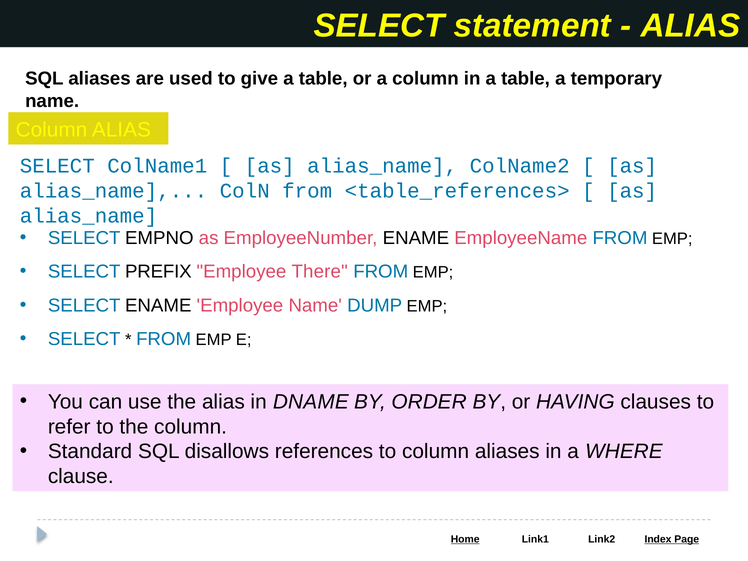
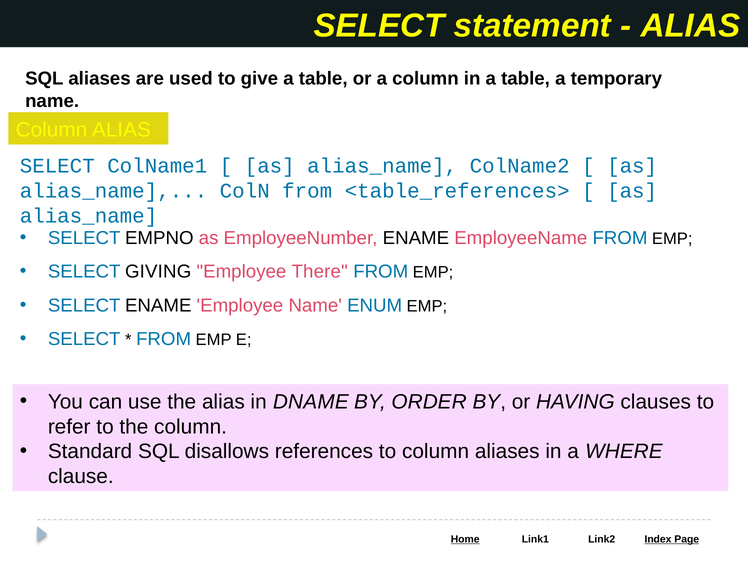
PREFIX: PREFIX -> GIVING (158, 272)
DUMP: DUMP -> ENUM (375, 305)
